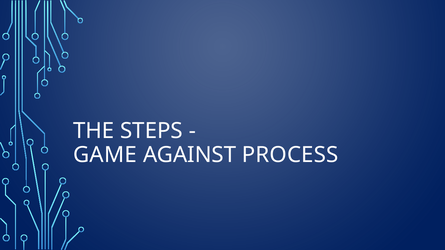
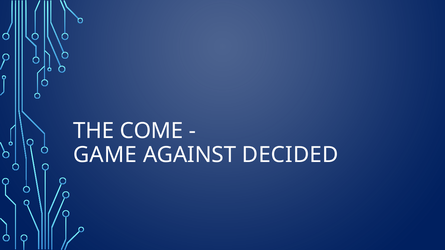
STEPS: STEPS -> COME (152, 131)
PROCESS: PROCESS -> DECIDED (290, 155)
